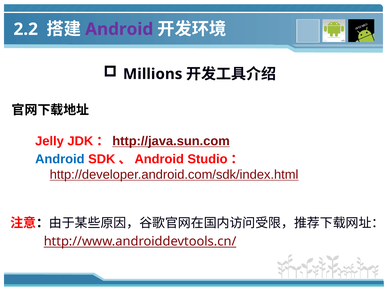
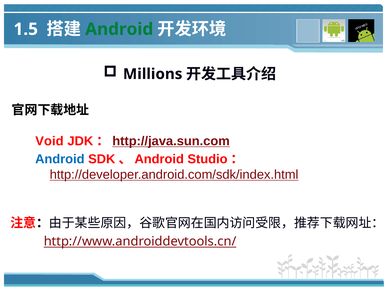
2.2: 2.2 -> 1.5 (26, 29)
Android colour: purple -> green (119, 29)
Jelly: Jelly -> Void (49, 141)
